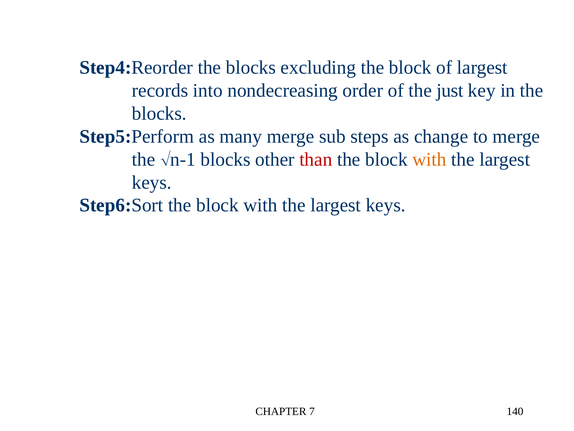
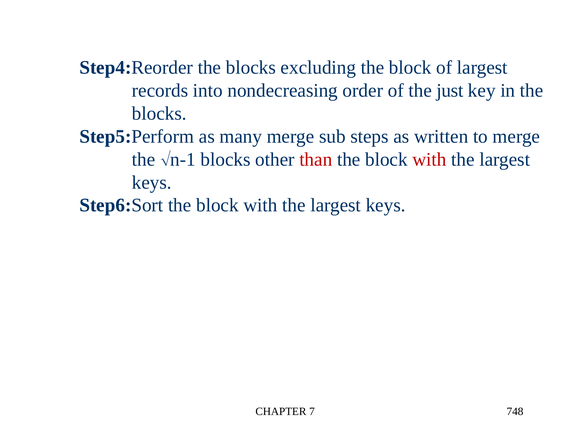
change: change -> written (441, 136)
with colour: orange -> red (429, 159)
140: 140 -> 748 (515, 411)
